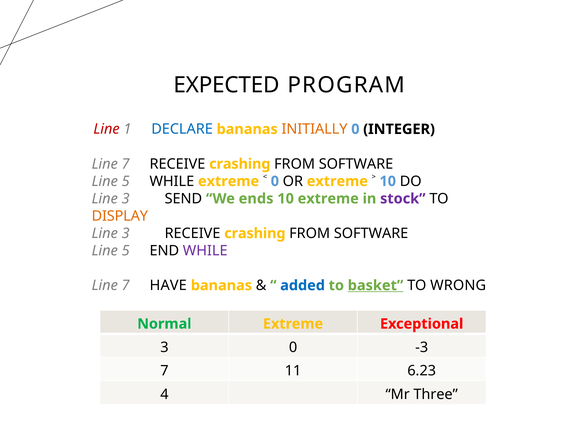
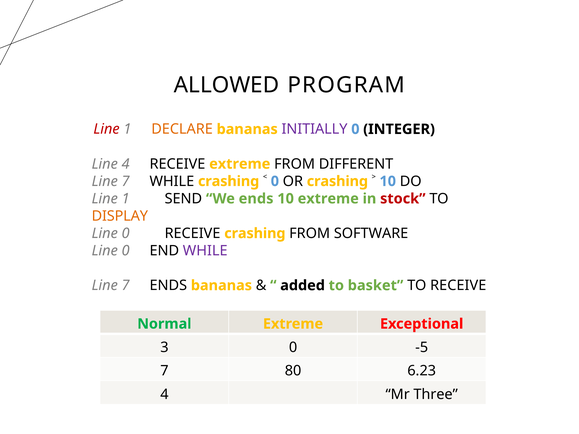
EXPECTED: EXPECTED -> ALLOWED (227, 85)
DECLARE colour: blue -> orange (182, 129)
INITIALLY colour: orange -> purple (315, 129)
7: 7 -> 4 (126, 164)
crashing: crashing -> extreme (240, 164)
SOFTWARE: SOFTWARE -> DIFFERENT (356, 164)
5: 5 -> 7 (126, 181)
WHILE extreme: extreme -> crashing (229, 181)
OR extreme: extreme -> crashing (337, 181)
3: 3 -> 1 (126, 199)
stock colour: purple -> red (403, 199)
3: 3 -> 0 (126, 234)
5: 5 -> 0 (126, 251)
7 HAVE: HAVE -> ENDS (168, 286)
added colour: blue -> black (303, 286)
basket underline: present -> none (376, 286)
TO WRONG: WRONG -> RECEIVE (458, 286)
-3: -3 -> -5 (422, 348)
11: 11 -> 80 (293, 371)
